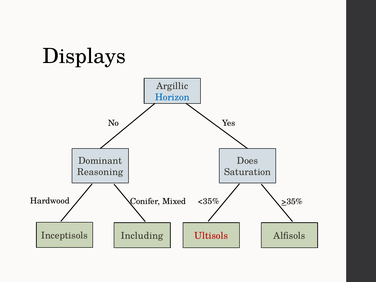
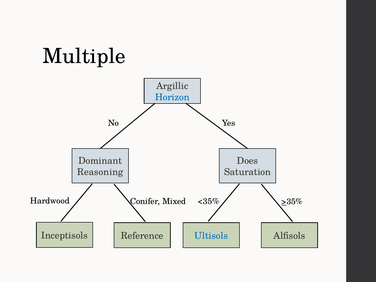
Displays: Displays -> Multiple (84, 56)
Including: Including -> Reference (142, 236)
Ultisols colour: red -> blue (211, 236)
